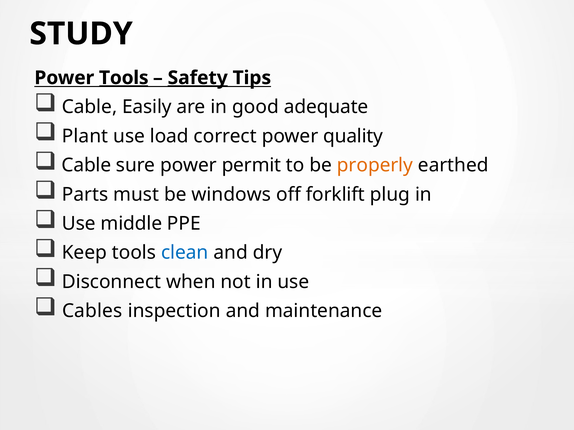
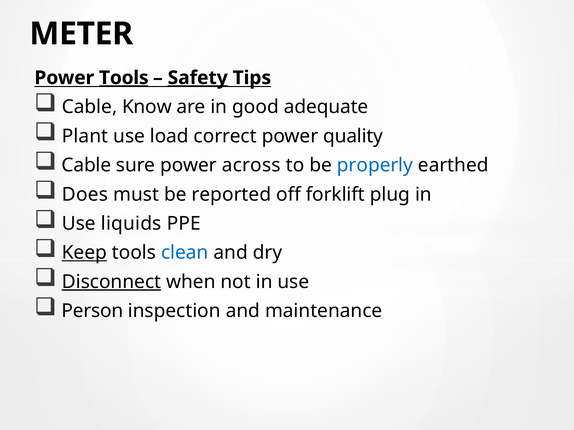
STUDY: STUDY -> METER (81, 34)
Easily: Easily -> Know (147, 107)
permit: permit -> across (251, 165)
properly colour: orange -> blue (375, 165)
Parts: Parts -> Does (85, 195)
windows: windows -> reported (231, 195)
middle: middle -> liquids (131, 224)
Keep underline: none -> present (84, 253)
Disconnect underline: none -> present (111, 282)
Cables: Cables -> Person (92, 311)
